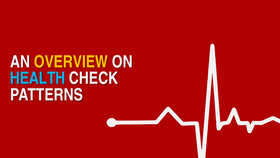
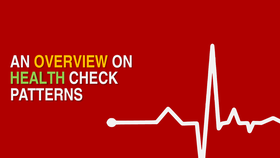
HEALTH colour: light blue -> light green (38, 78)
